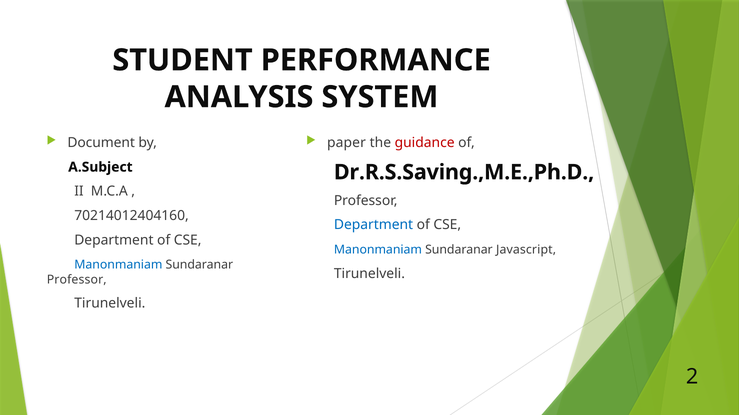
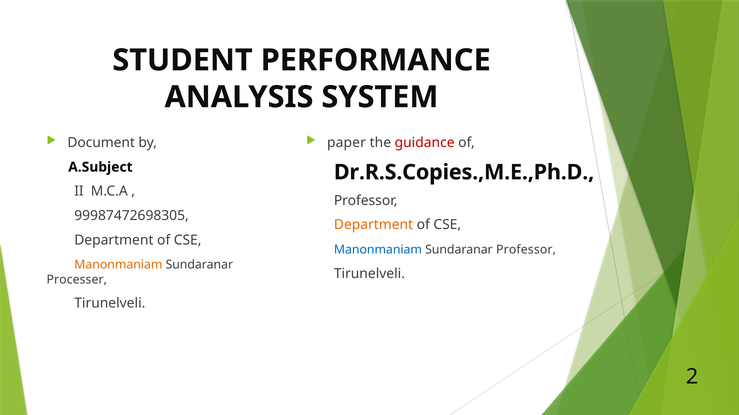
Dr.R.S.Saving.,M.E.,Ph.D: Dr.R.S.Saving.,M.E.,Ph.D -> Dr.R.S.Copies.,M.E.,Ph.D (464, 173)
70214012404160: 70214012404160 -> 99987472698305 (132, 216)
Department colour: blue -> orange (374, 225)
Sundaranar Javascript: Javascript -> Professor (526, 250)
Manonmaniam colour: blue -> orange (118, 265)
Professor: Professor -> Processer (77, 280)
